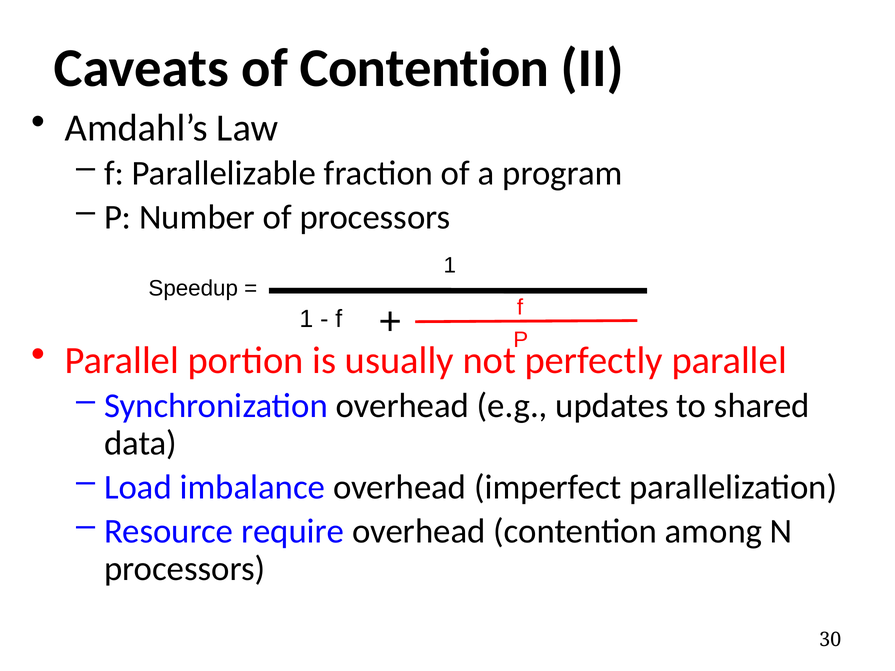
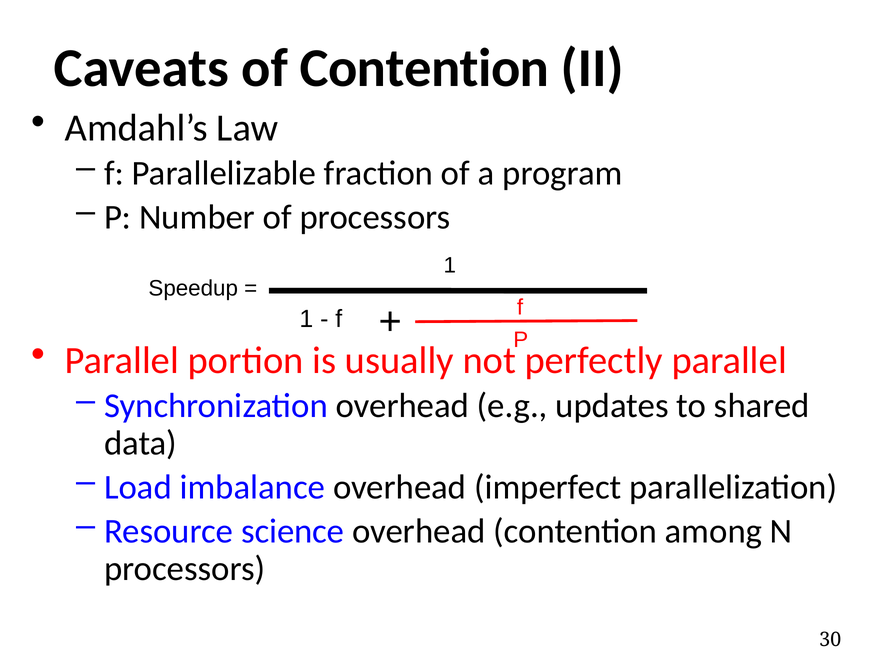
require: require -> science (293, 531)
